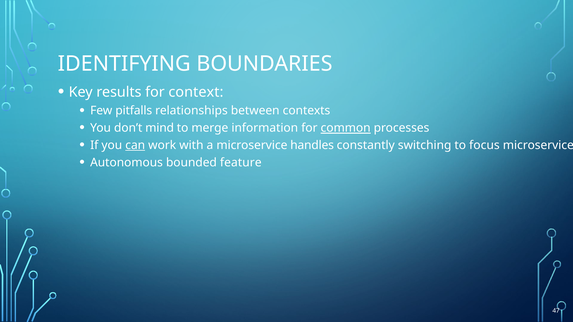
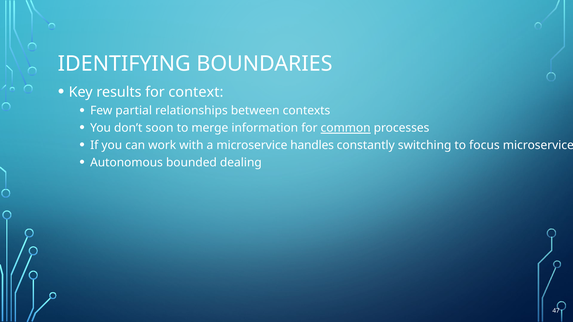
pitfalls: pitfalls -> partial (134, 111)
mind: mind -> soon (160, 128)
can underline: present -> none (135, 145)
feature: feature -> dealing (241, 163)
